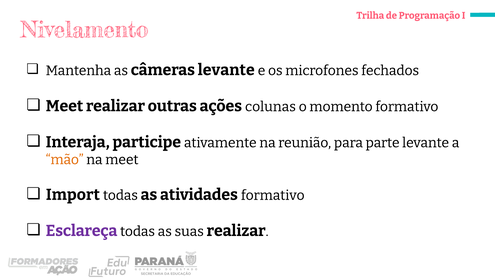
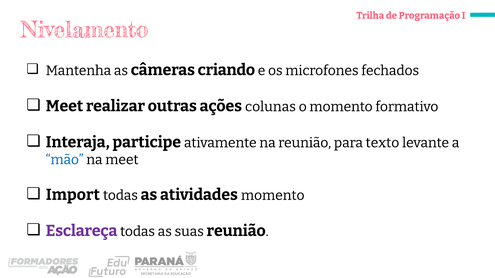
câmeras levante: levante -> criando (226, 70)
parte: parte -> texto (382, 143)
mão colour: orange -> blue (65, 160)
atividades formativo: formativo -> momento (273, 196)
suas realizar: realizar -> reunião (236, 231)
